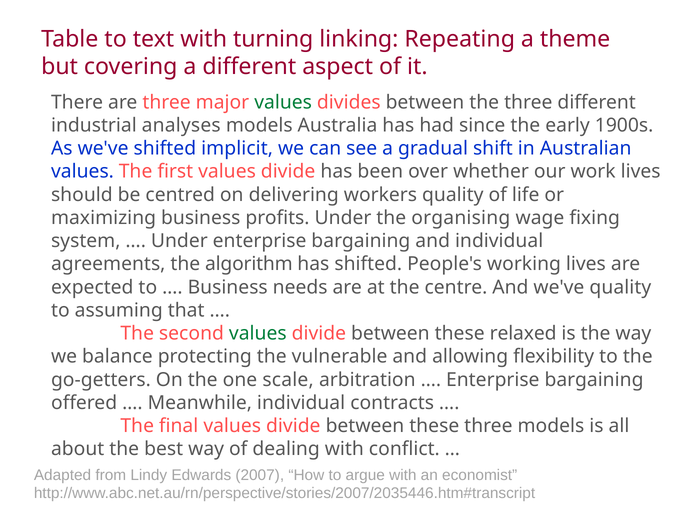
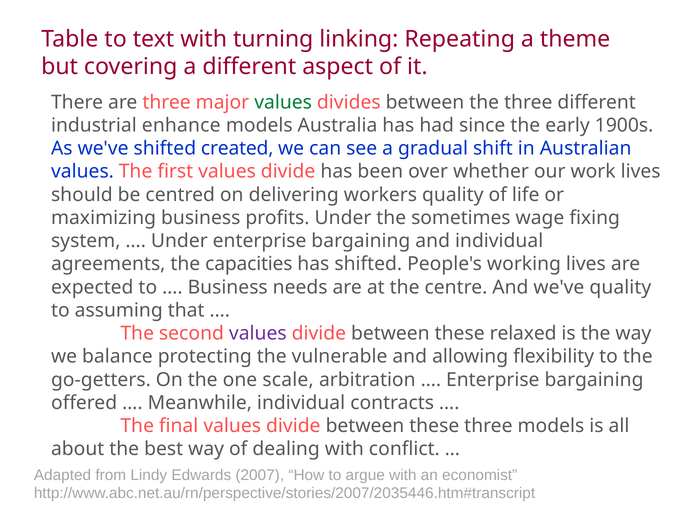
analyses: analyses -> enhance (181, 125)
implicit: implicit -> created (237, 149)
organising: organising -> sometimes (461, 218)
algorithm: algorithm -> capacities (249, 264)
values colour: green -> purple (258, 334)
